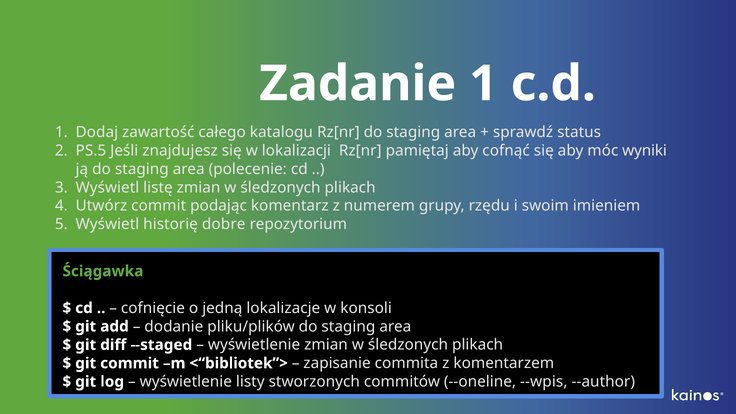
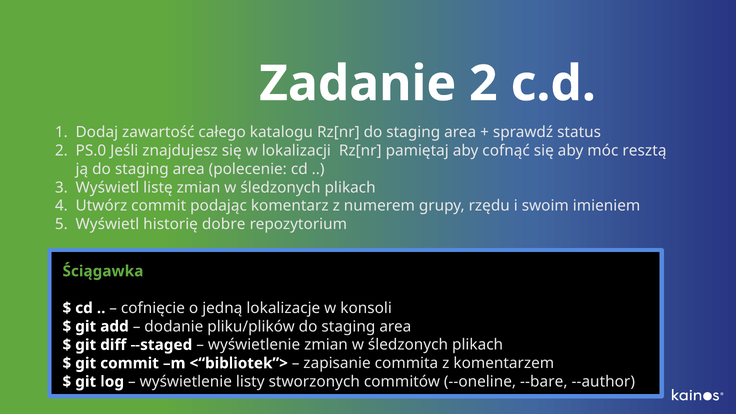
Zadanie 1: 1 -> 2 (483, 84)
PS.5: PS.5 -> PS.0 (91, 151)
wyniki: wyniki -> resztą (644, 151)
--wpis: --wpis -> --bare (544, 382)
